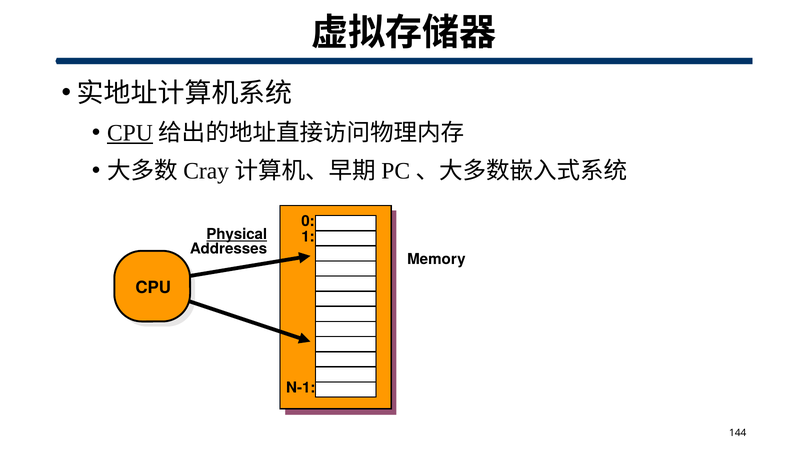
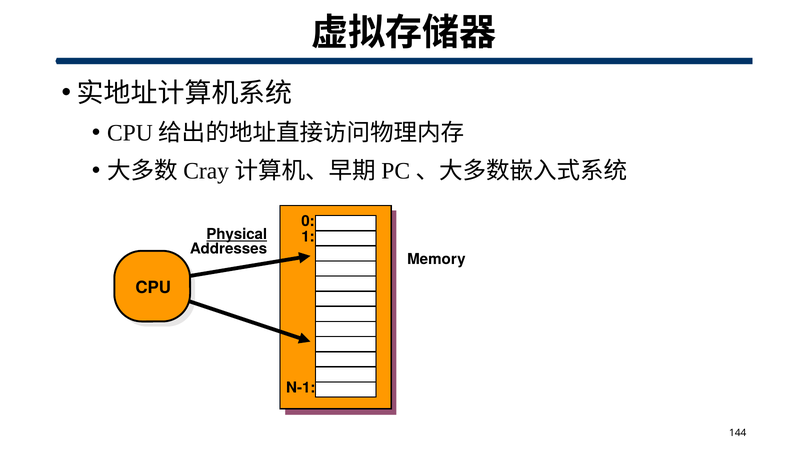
CPU underline: present -> none (130, 133)
